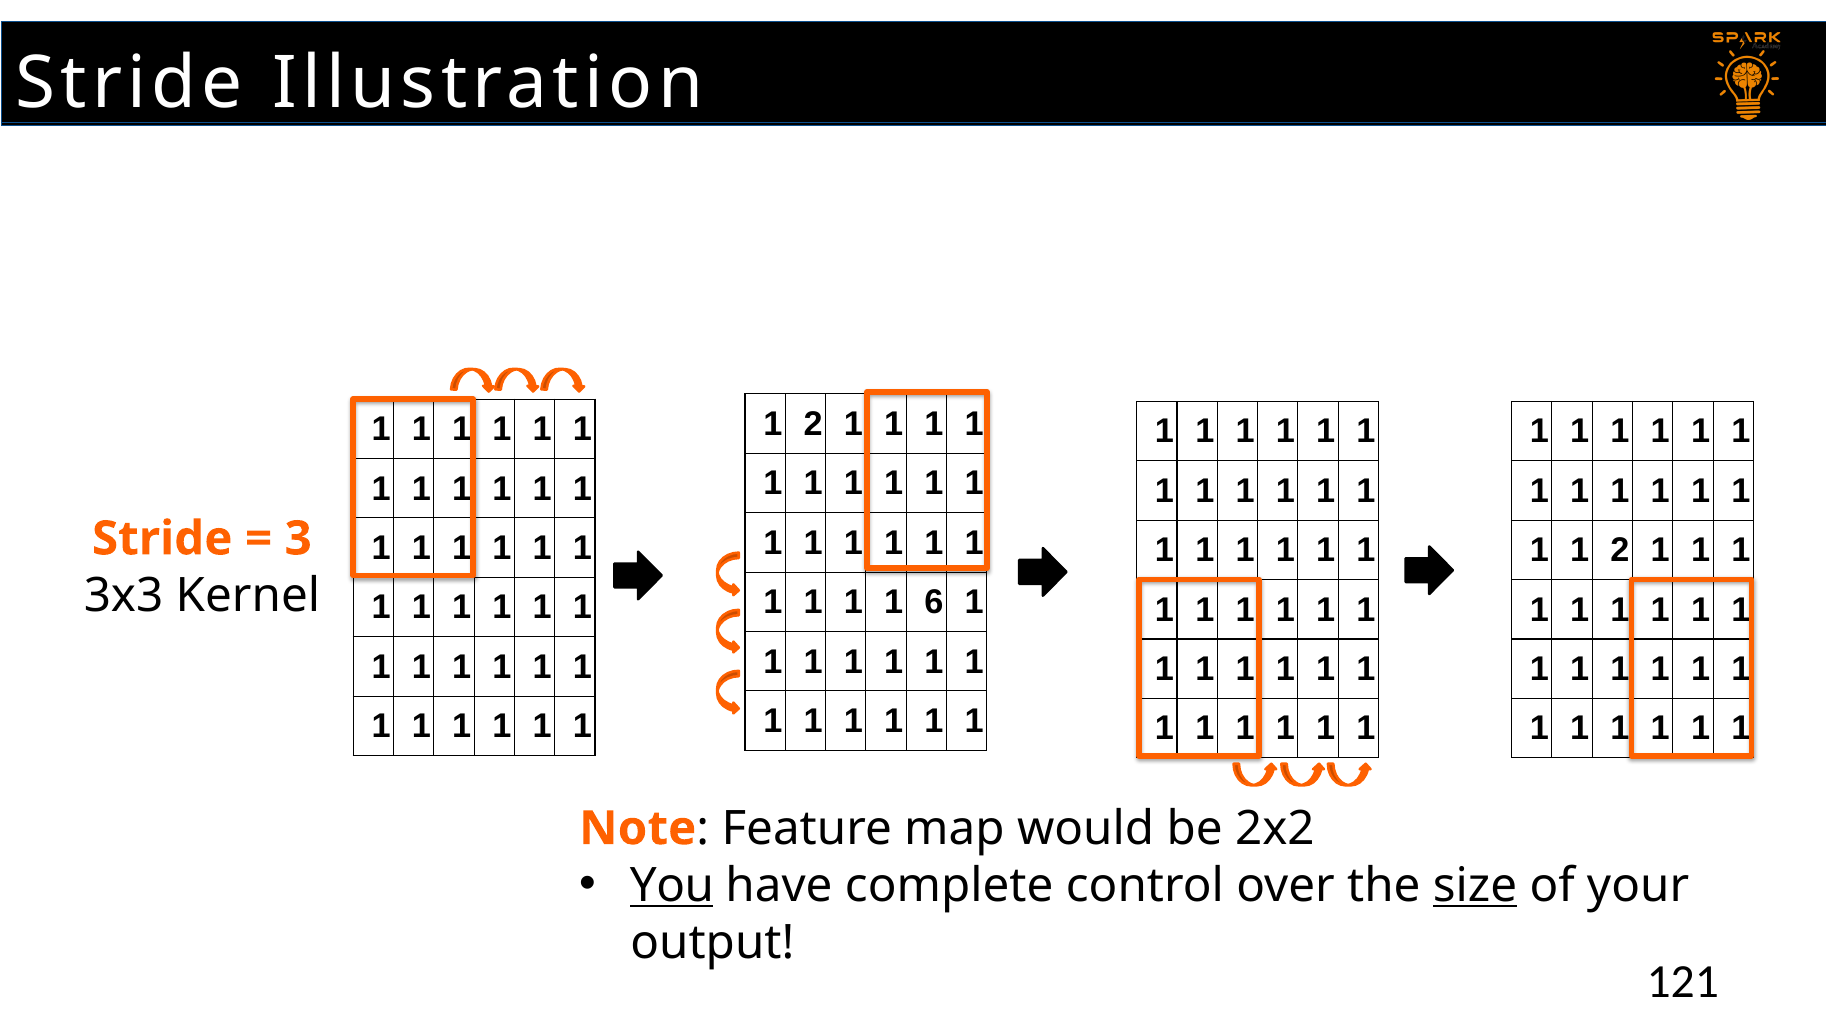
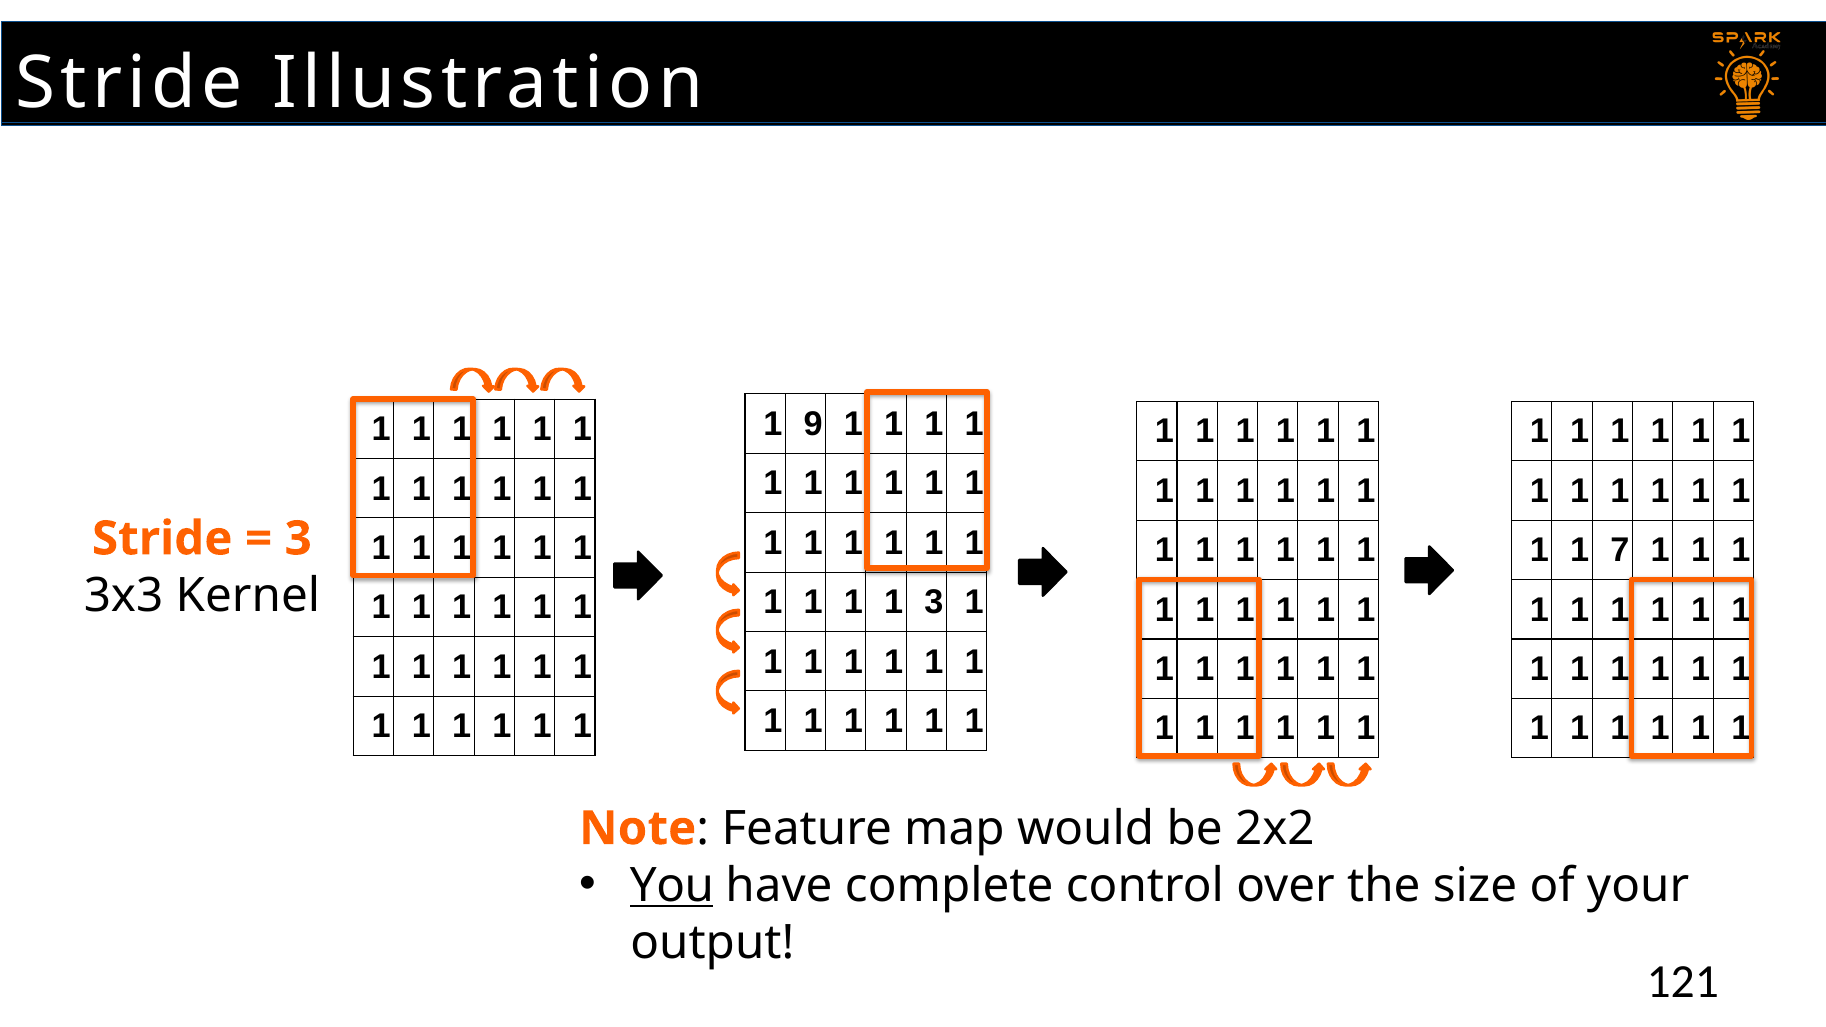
2: 2 -> 9 (813, 424)
2: 2 -> 7 (1620, 551)
1 6: 6 -> 3 (934, 602)
size underline: present -> none (1475, 886)
